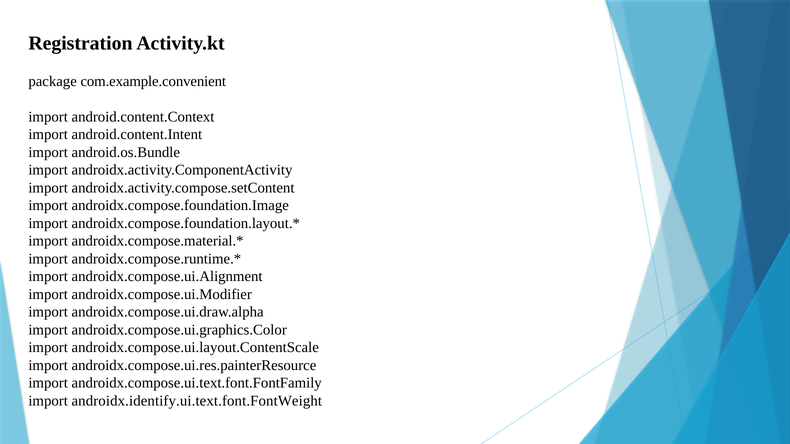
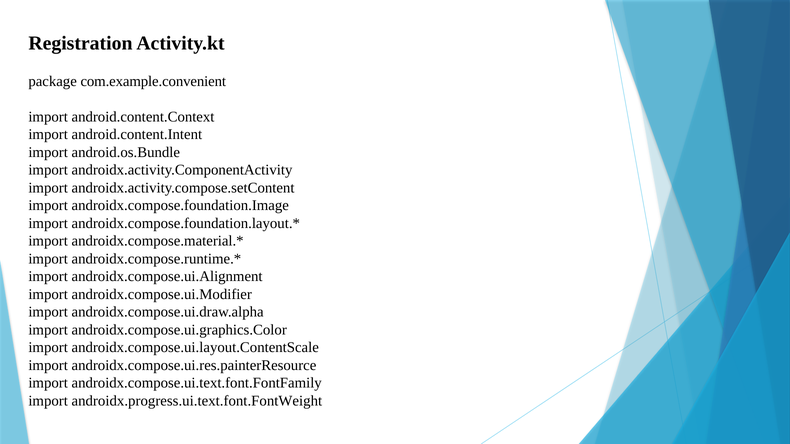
androidx.identify.ui.text.font.FontWeight: androidx.identify.ui.text.font.FontWeight -> androidx.progress.ui.text.font.FontWeight (197, 401)
